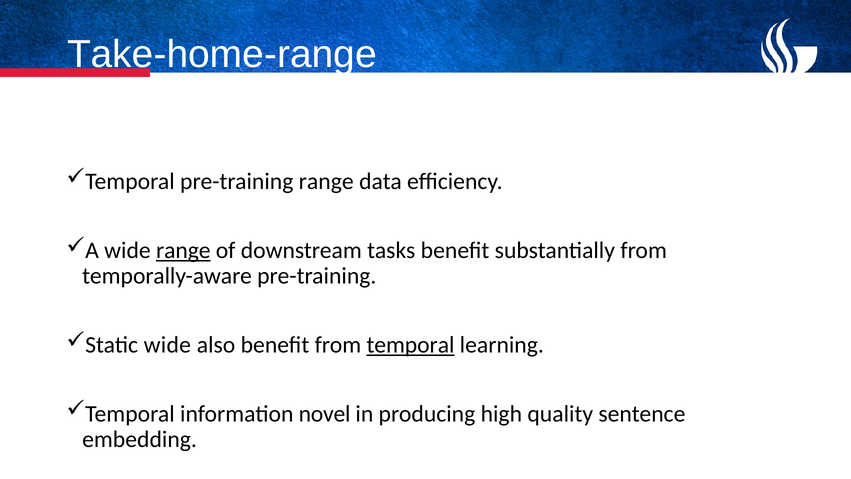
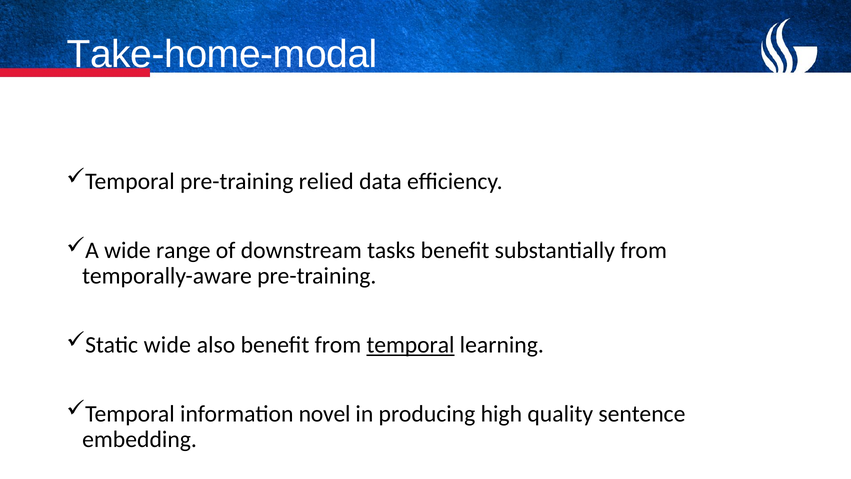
Take-home-range: Take-home-range -> Take-home-modal (222, 54)
pre-training range: range -> relied (326, 182)
range underline: present -> none (183, 250)
